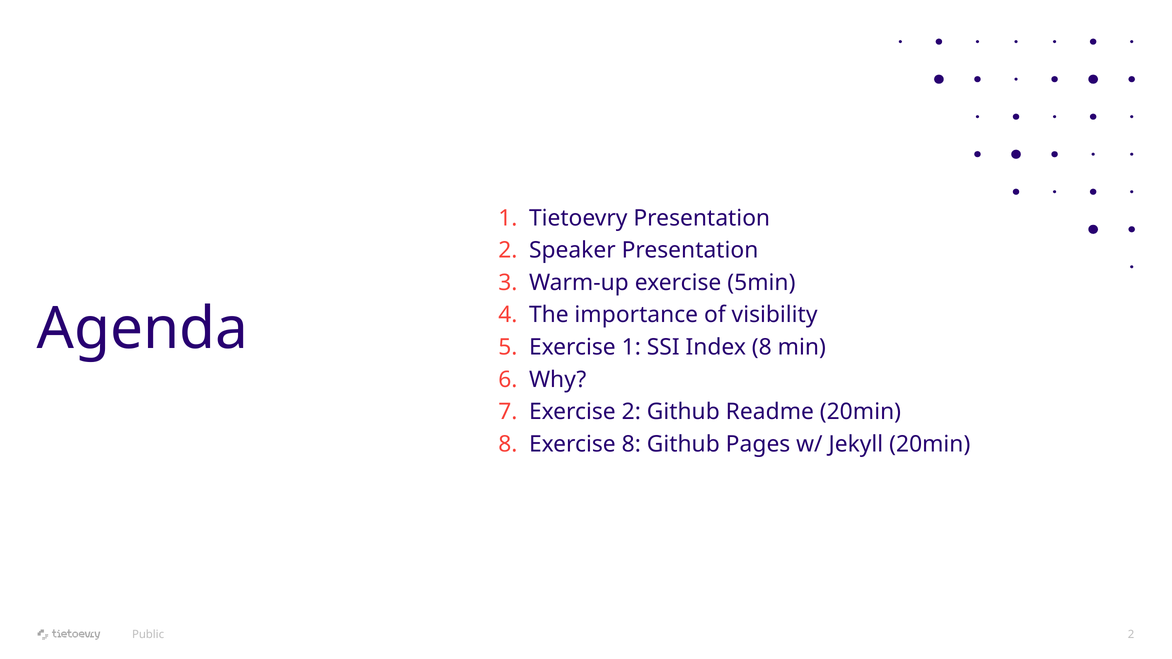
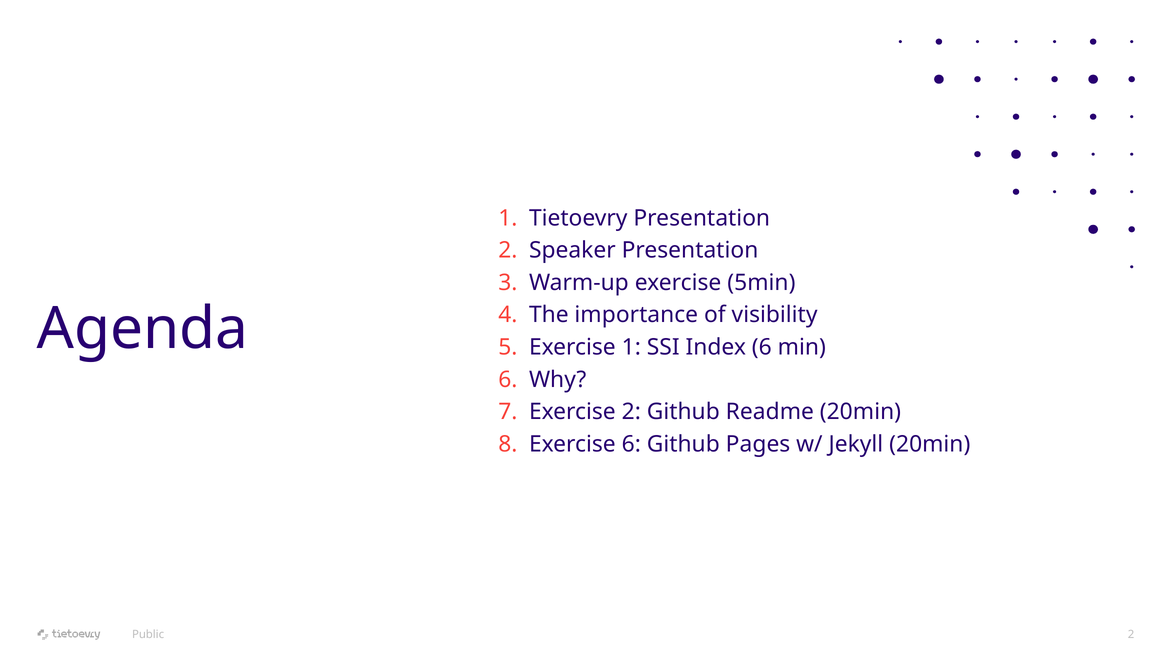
Index 8: 8 -> 6 (762, 347)
Exercise 8: 8 -> 6 (631, 444)
